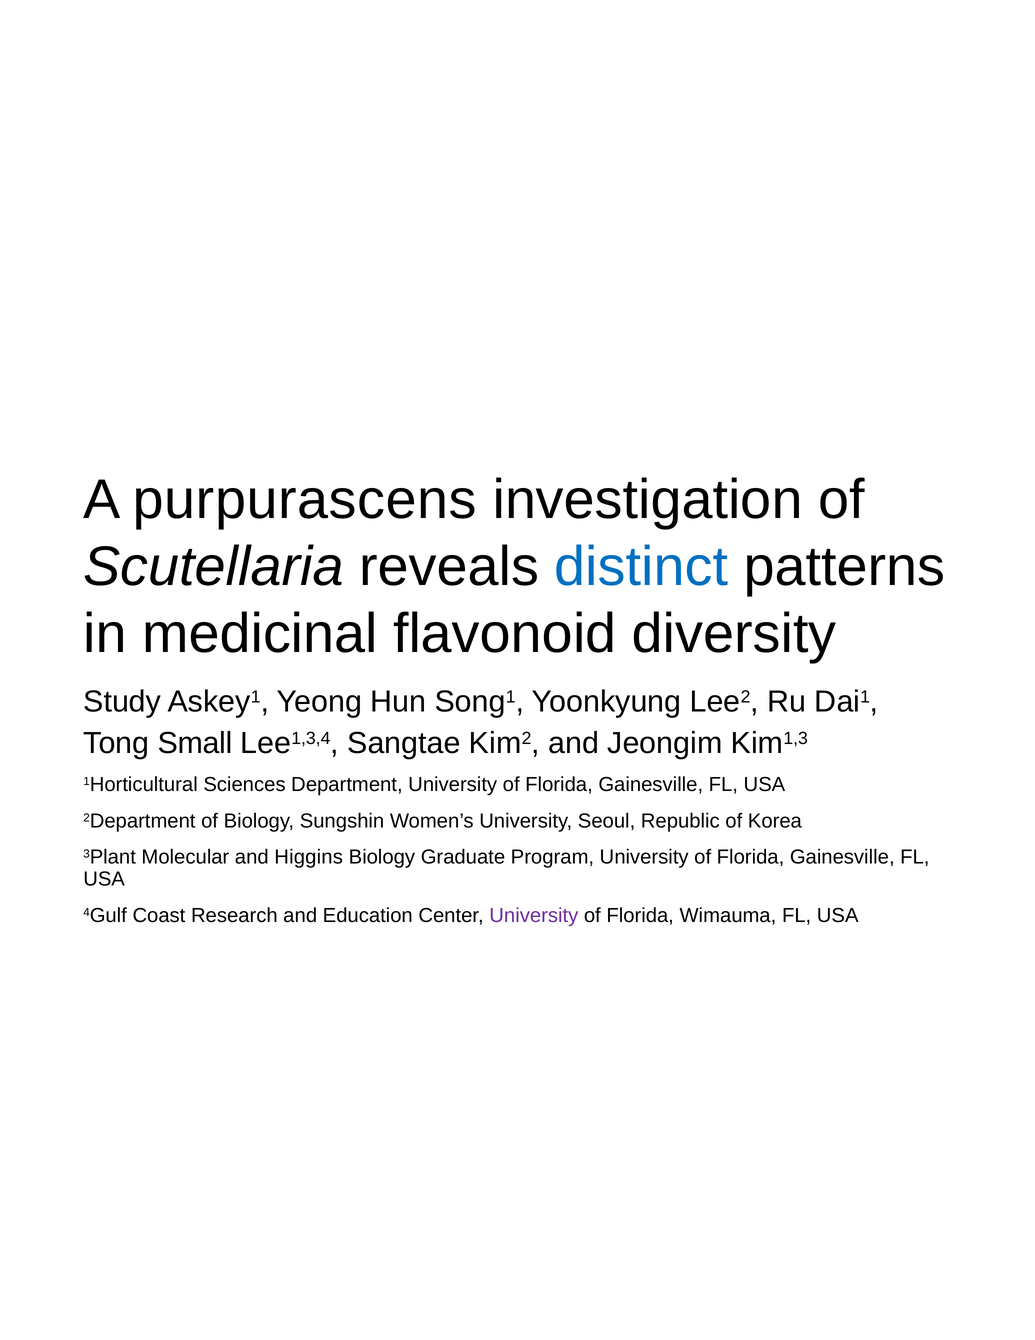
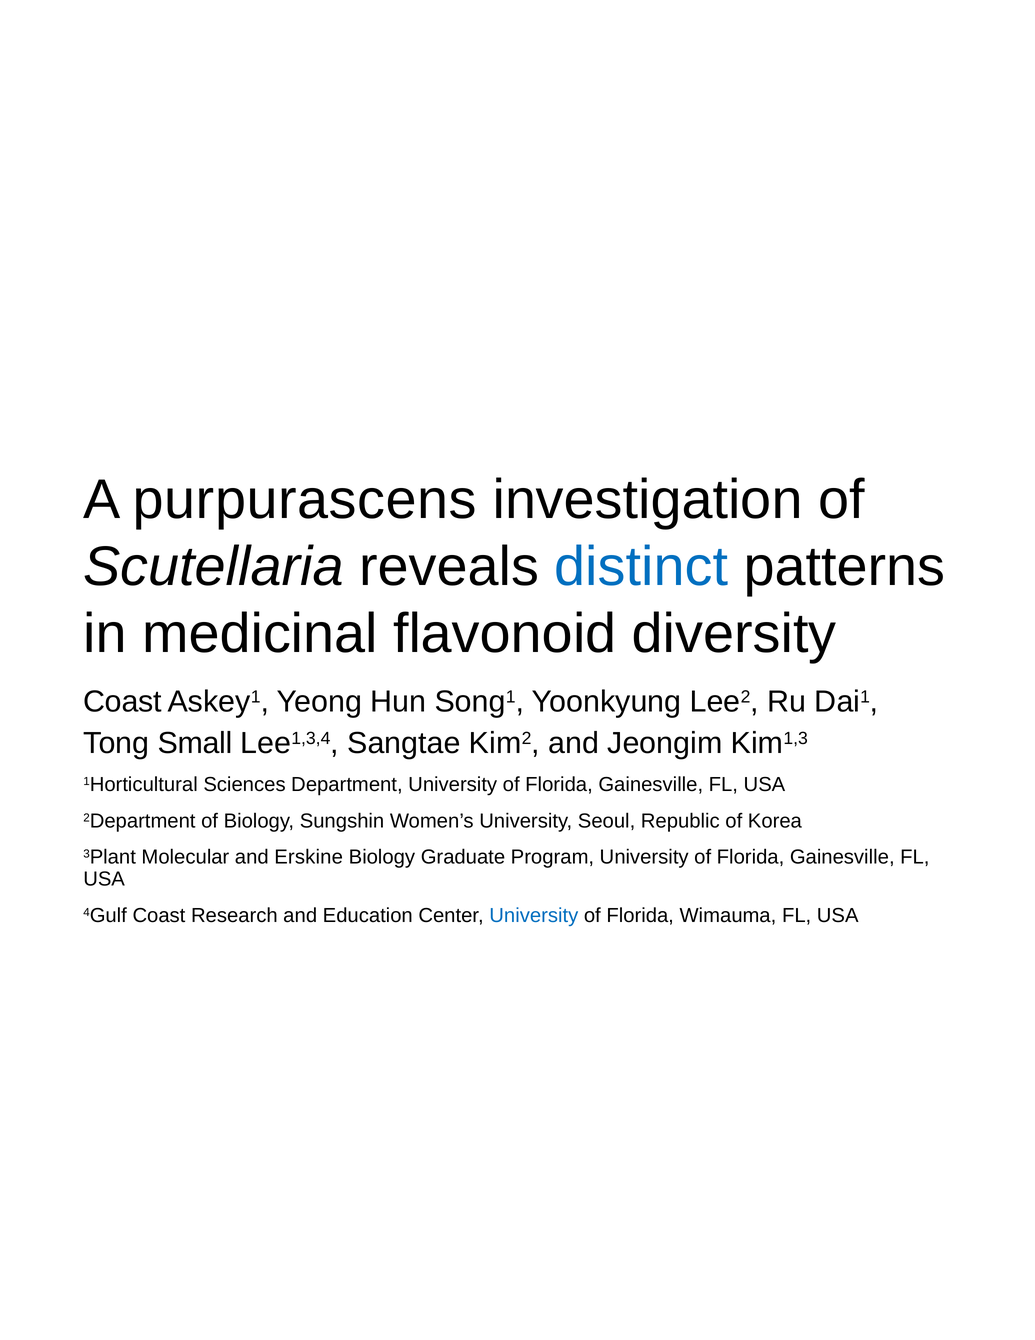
Study: Study -> Coast (122, 701)
Higgins: Higgins -> Erskine (309, 857)
University colour: purple -> blue (534, 915)
